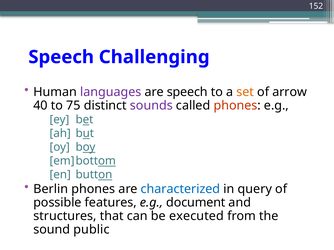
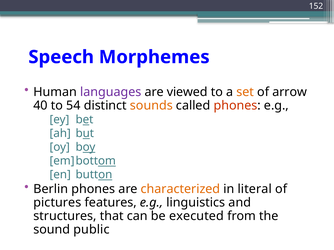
Challenging: Challenging -> Morphemes (154, 57)
are speech: speech -> viewed (187, 92)
75: 75 -> 54 (73, 106)
sounds colour: purple -> orange (151, 106)
characterized colour: blue -> orange (180, 189)
query: query -> literal (255, 189)
possible: possible -> pictures (57, 203)
document: document -> linguistics (196, 203)
